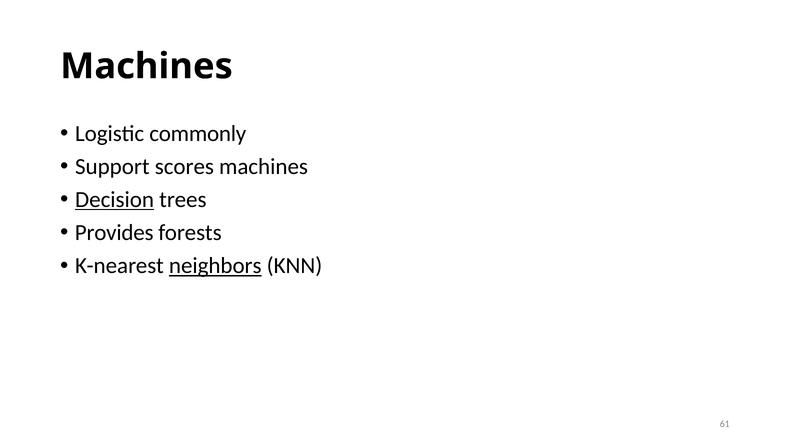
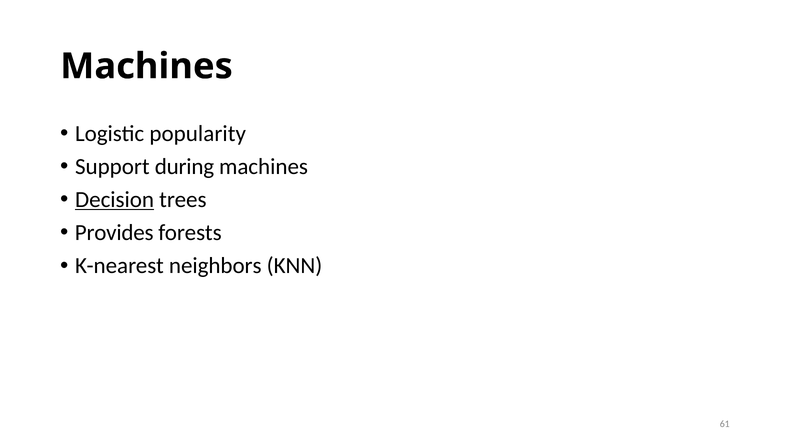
commonly: commonly -> popularity (198, 134)
scores: scores -> during (184, 167)
neighbors underline: present -> none (215, 266)
